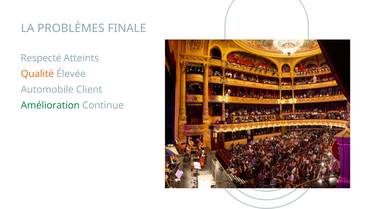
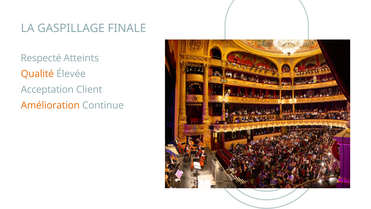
PROBLÈMES: PROBLÈMES -> GASPILLAGE (71, 28)
Automobile: Automobile -> Acceptation (47, 89)
Amélioration colour: green -> orange (50, 105)
